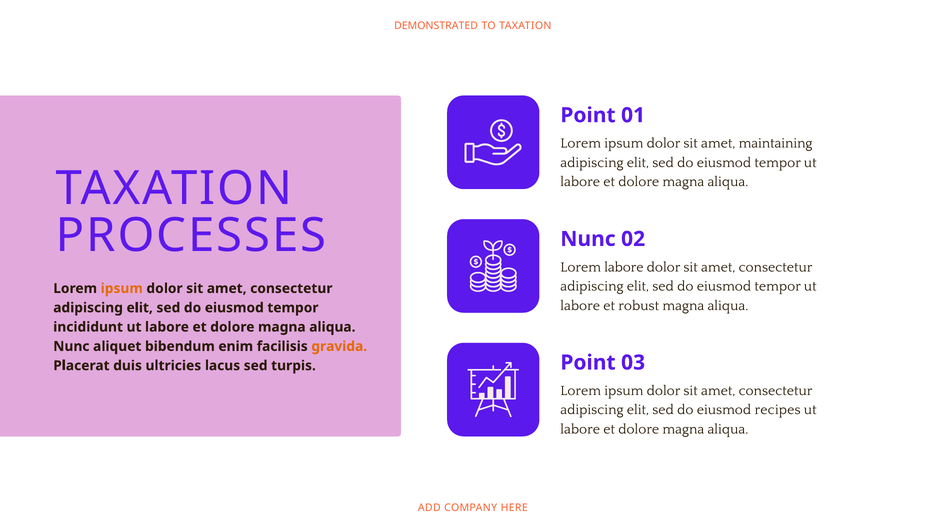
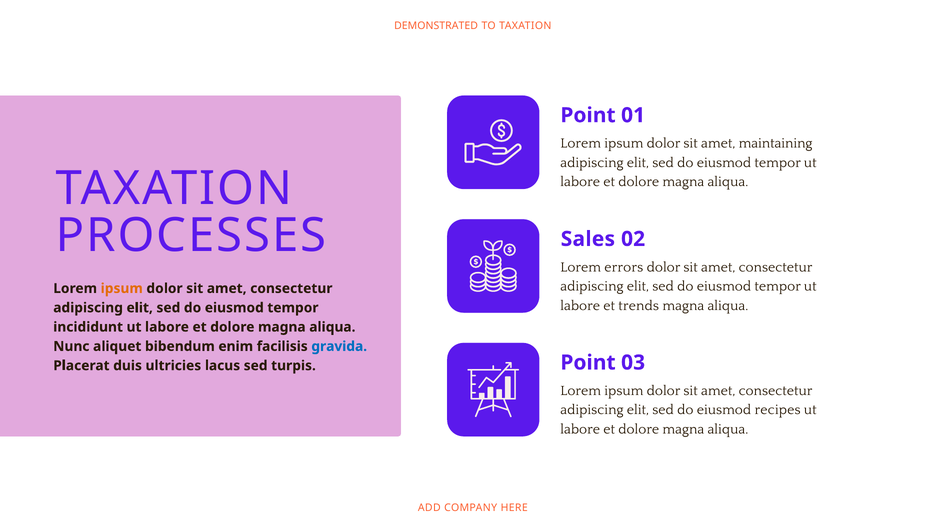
Nunc: Nunc -> Sales (588, 239)
Lorem labore: labore -> errors (624, 267)
robust: robust -> trends (639, 306)
gravida colour: orange -> blue (339, 346)
